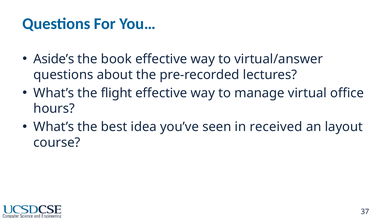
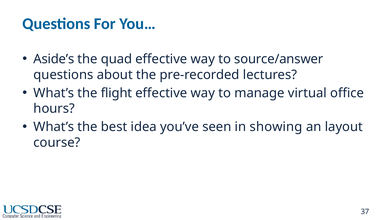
book: book -> quad (117, 59)
virtual/answer: virtual/answer -> source/answer (279, 59)
received: received -> showing (276, 127)
